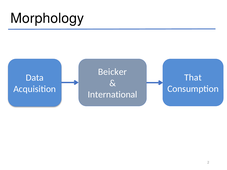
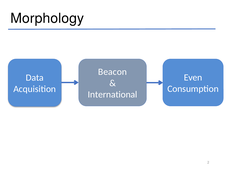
Beicker: Beicker -> Beacon (113, 72)
That: That -> Even (193, 78)
